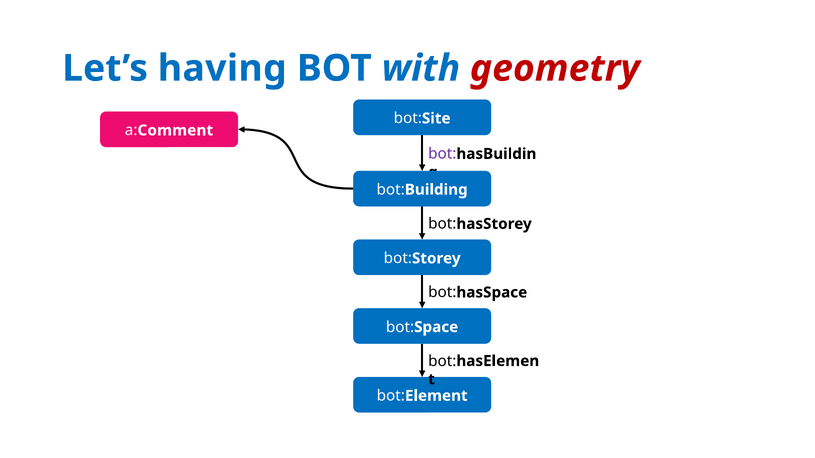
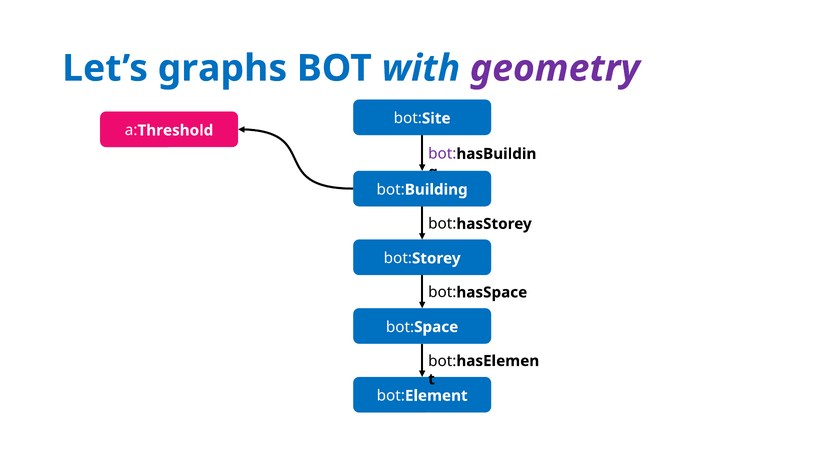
having: having -> graphs (222, 68)
geometry colour: red -> purple (555, 68)
Comment: Comment -> Threshold (175, 130)
